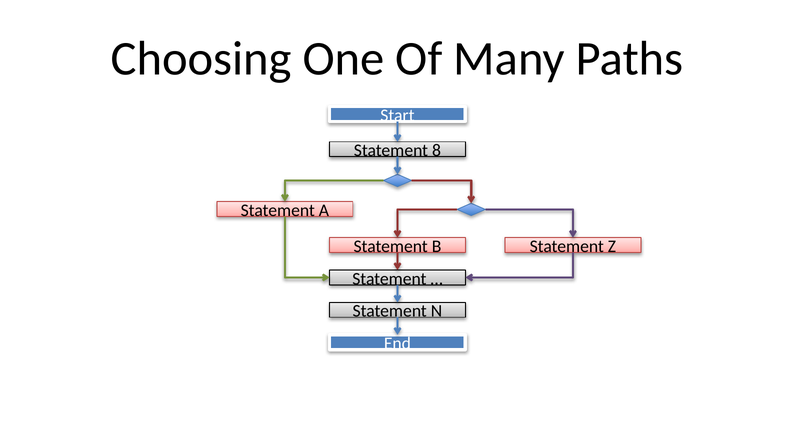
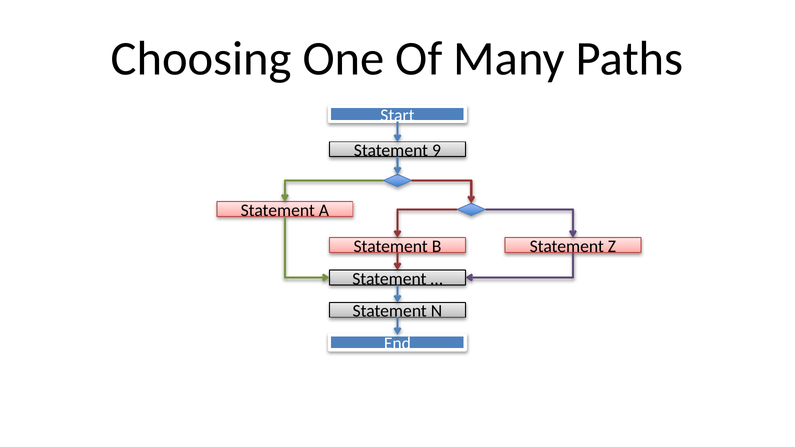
8: 8 -> 9 (436, 151)
